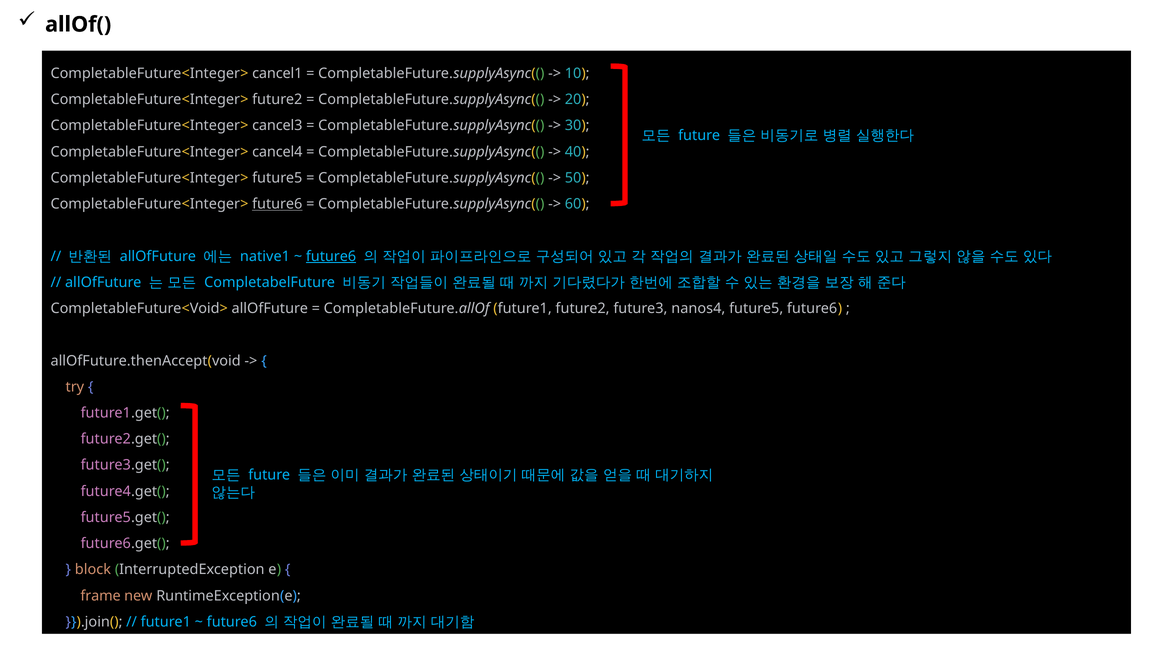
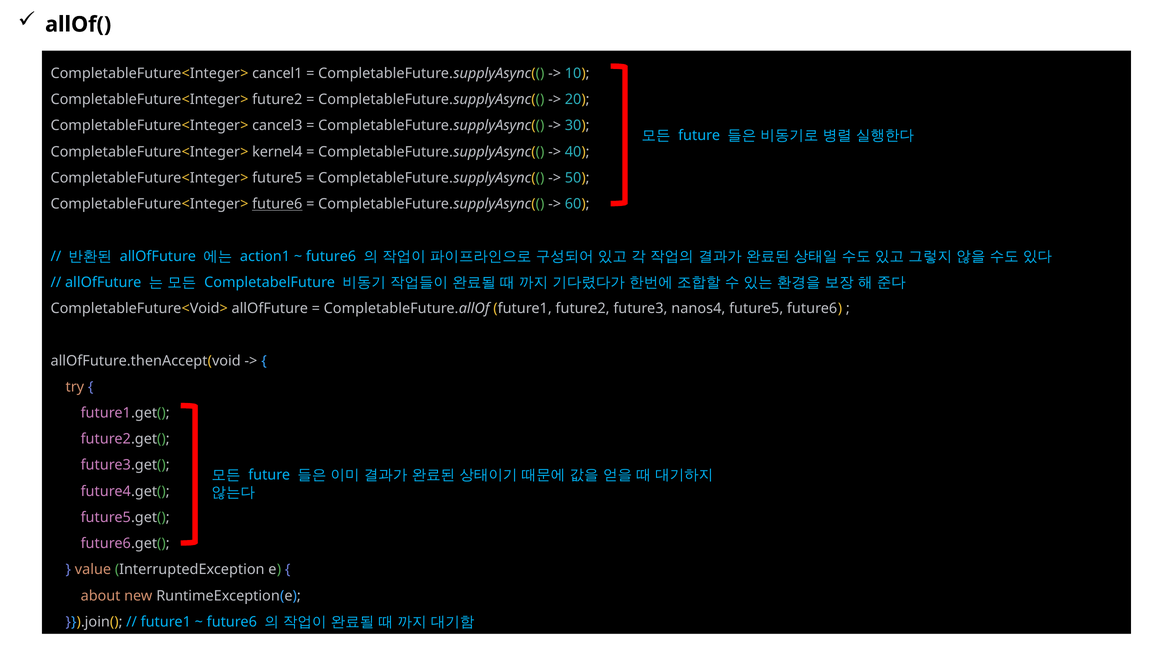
cancel4: cancel4 -> kernel4 (277, 152)
native1: native1 -> action1 (265, 256)
future6 underline: present -> none (331, 256)
block: block -> value (93, 569)
frame: frame -> about (101, 595)
